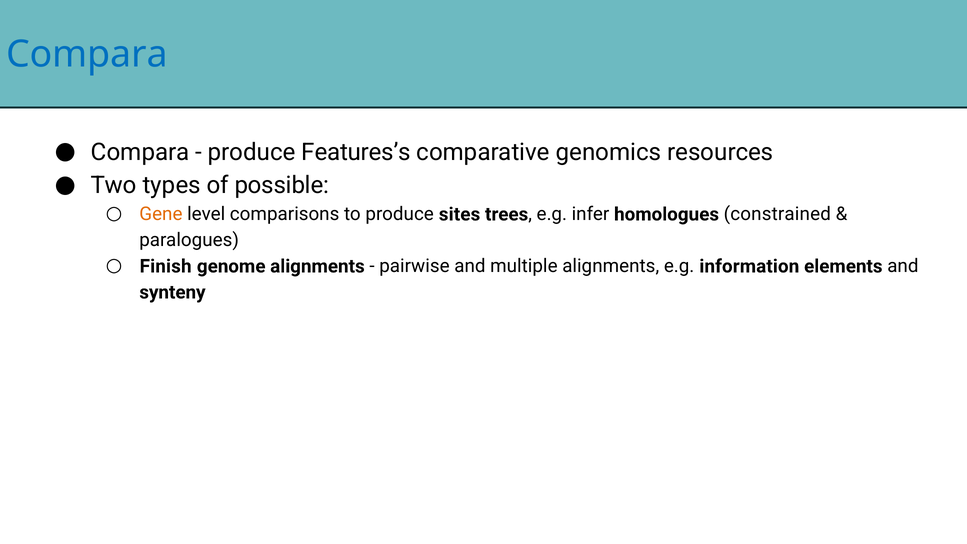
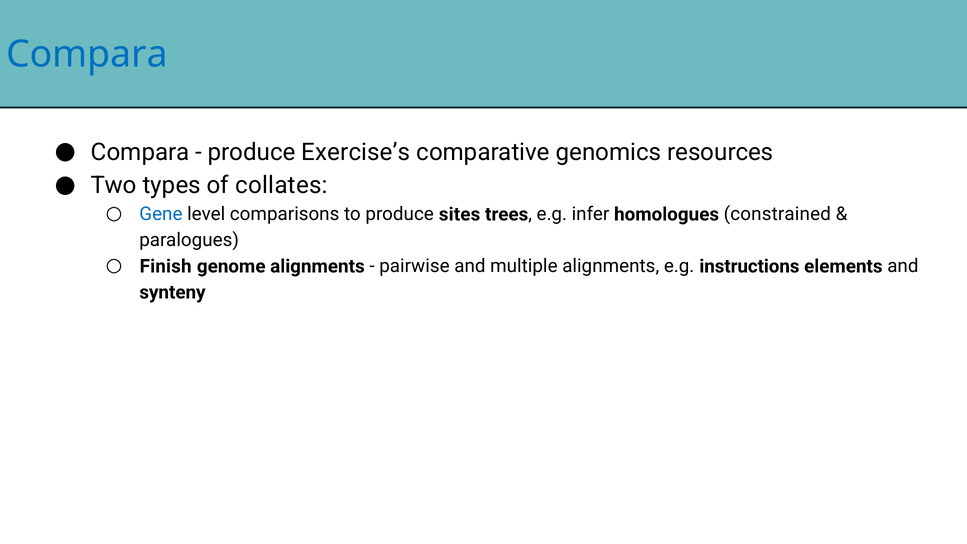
Features’s: Features’s -> Exercise’s (356, 152)
possible: possible -> collates (282, 185)
Gene colour: orange -> blue (161, 214)
information: information -> instructions (749, 266)
